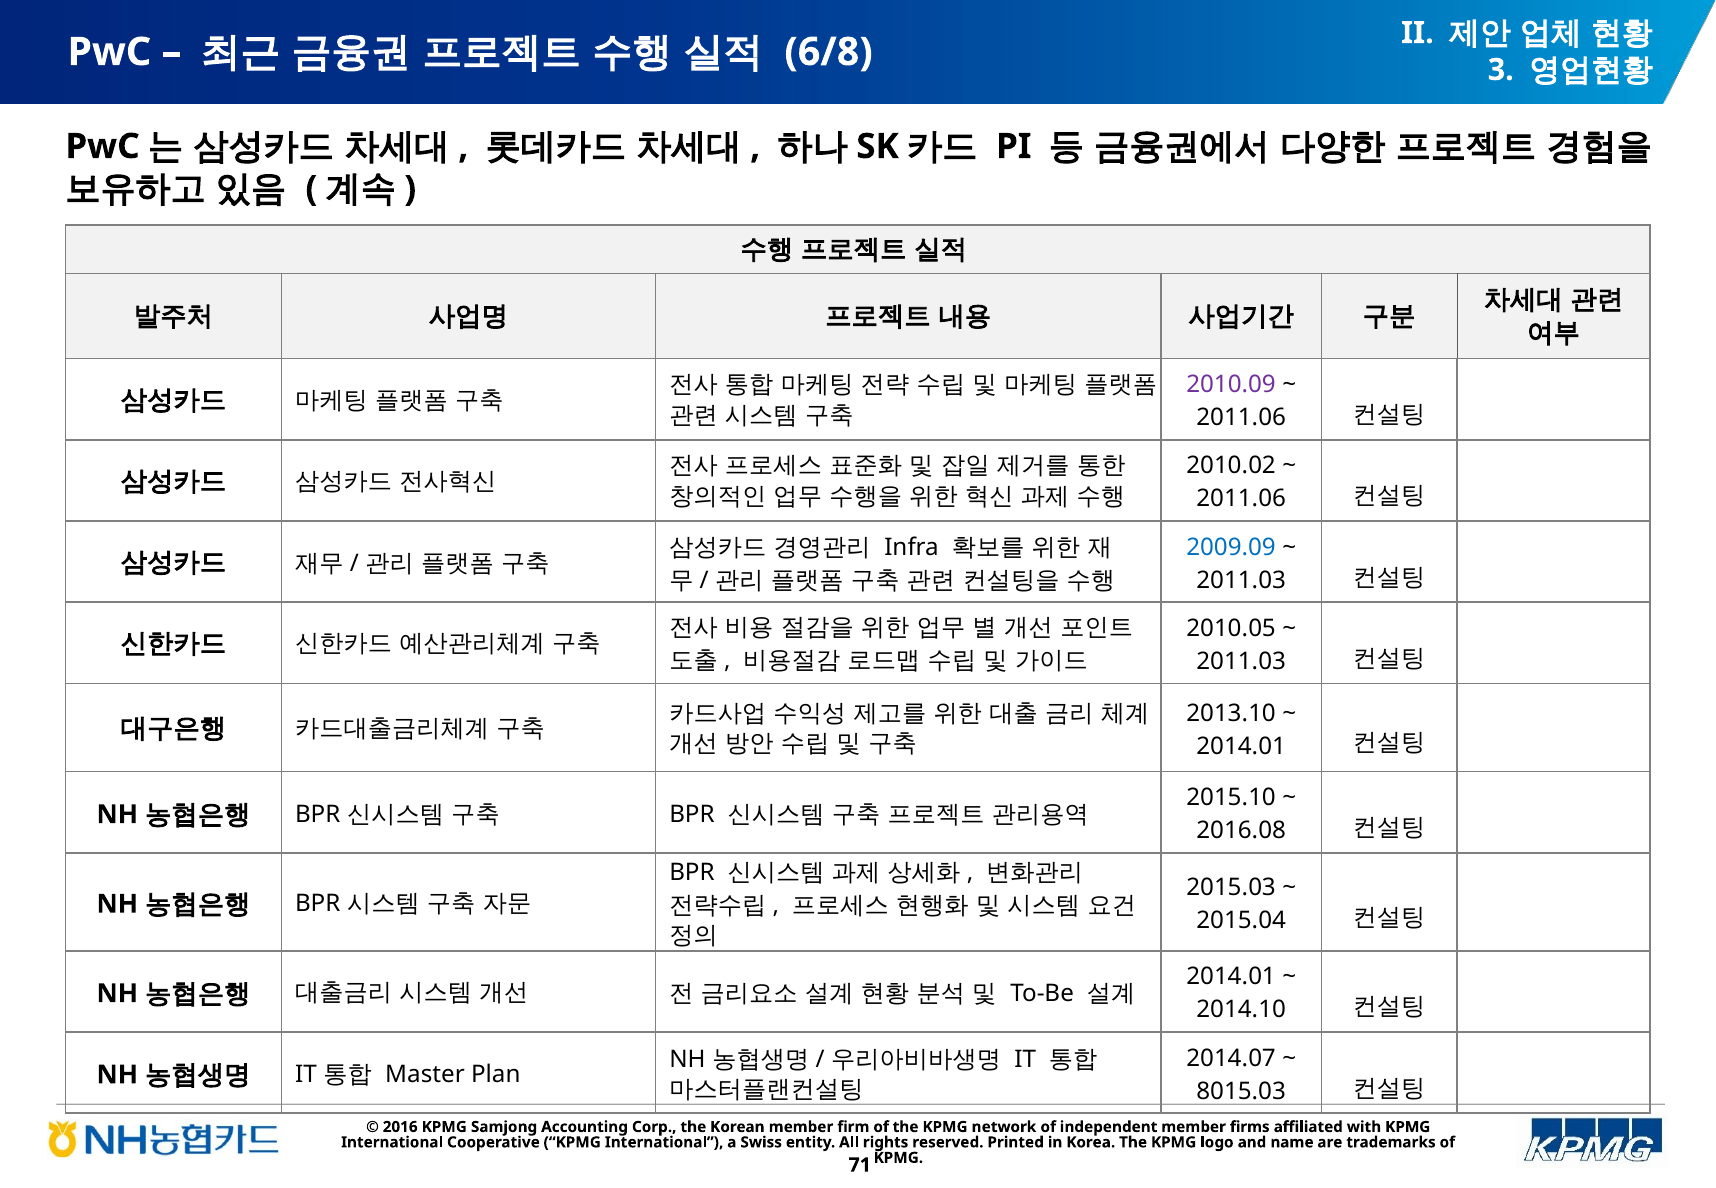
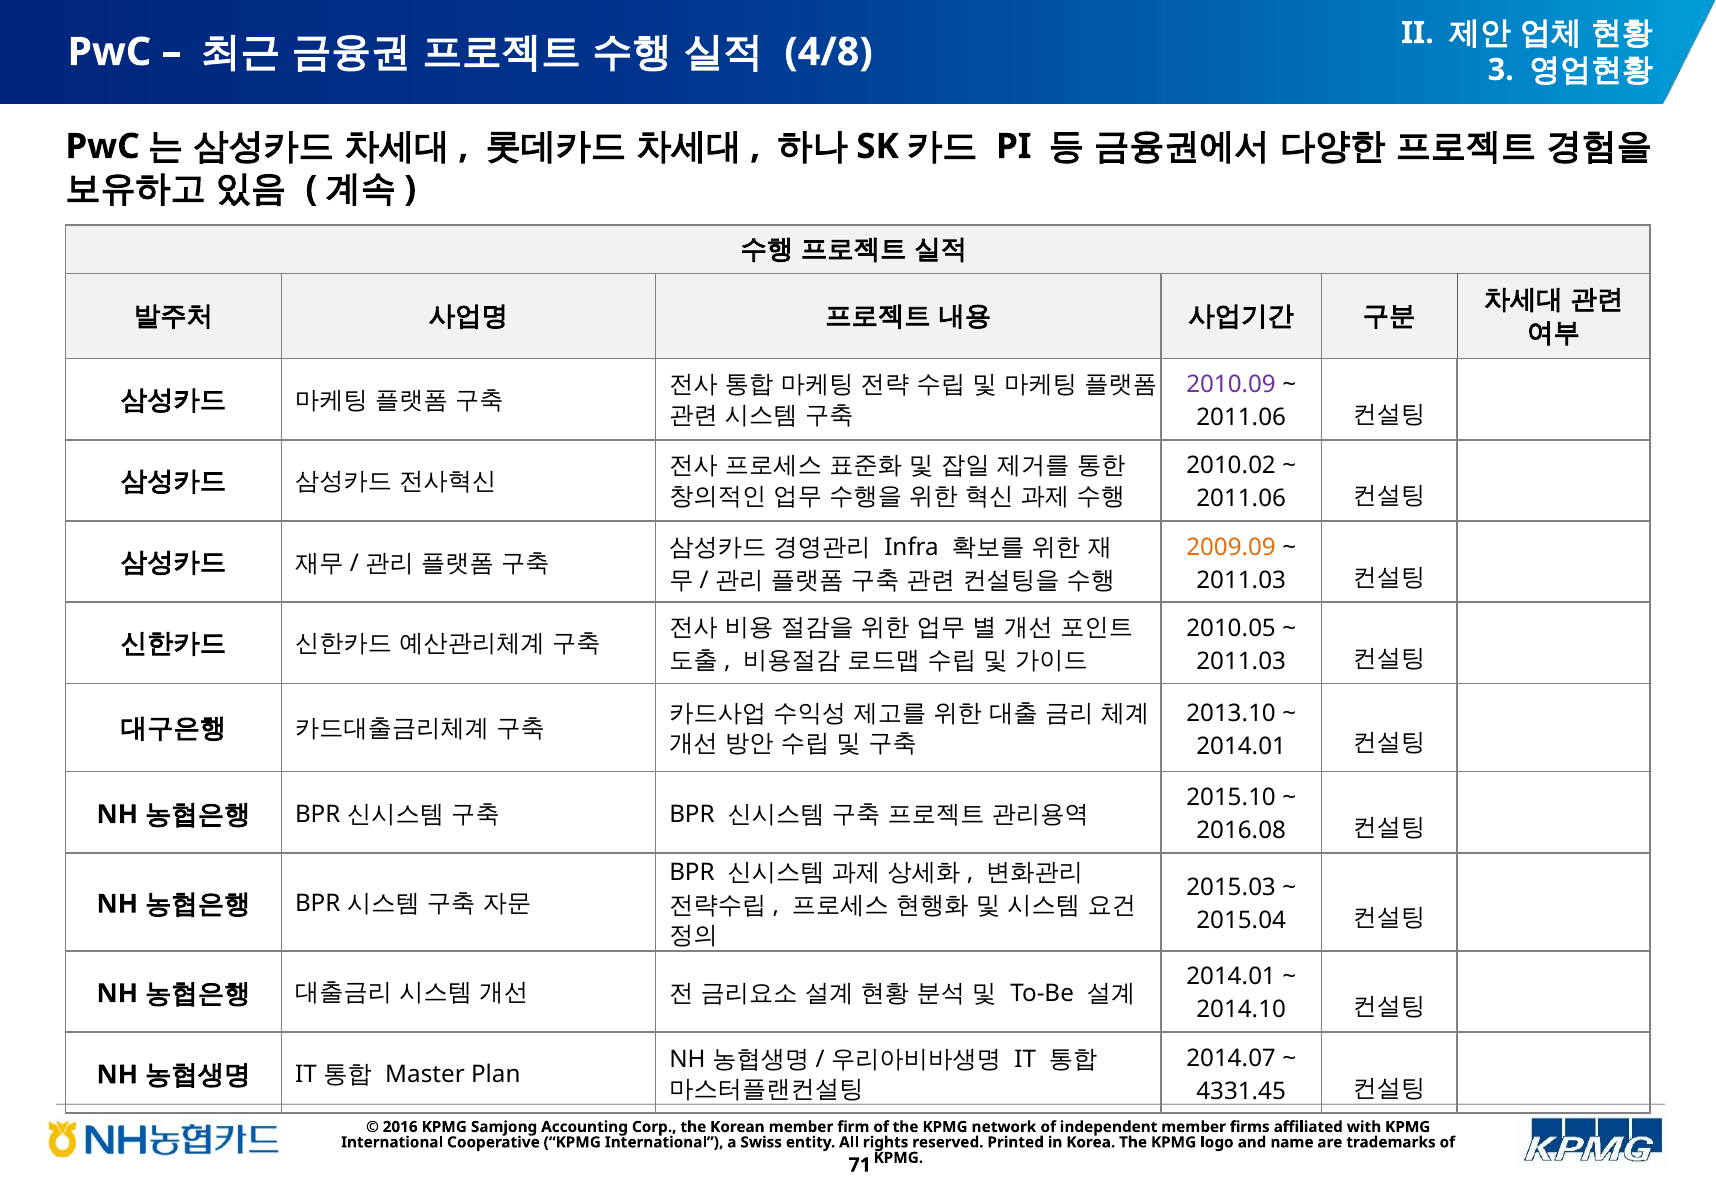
6/8: 6/8 -> 4/8 (829, 52)
2009.09 colour: blue -> orange (1231, 547)
8015.03: 8015.03 -> 4331.45 (1241, 1091)
